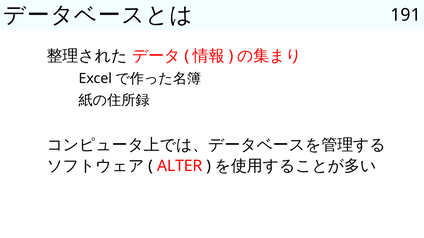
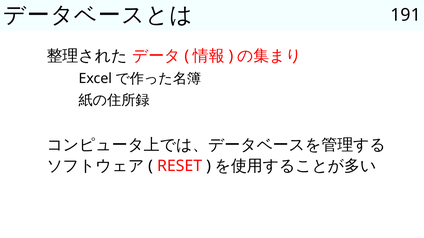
ALTER: ALTER -> RESET (180, 166)
